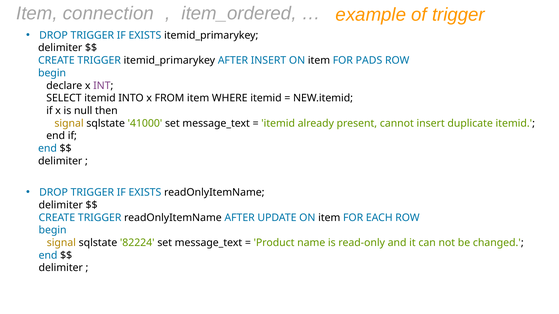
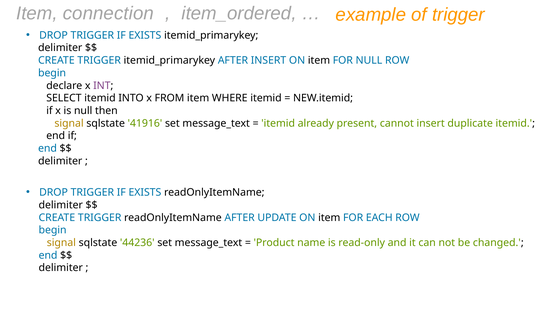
FOR PADS: PADS -> NULL (369, 61)
41000: 41000 -> 41916 (145, 123)
82224: 82224 -> 44236 (137, 243)
